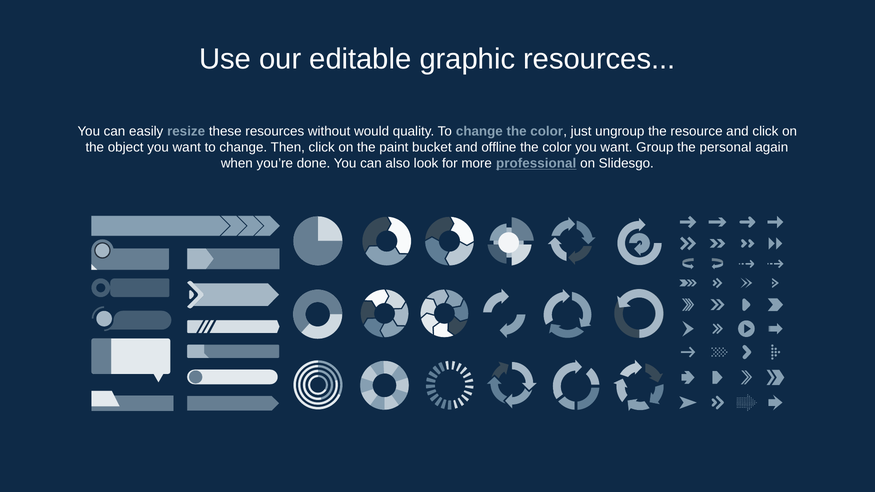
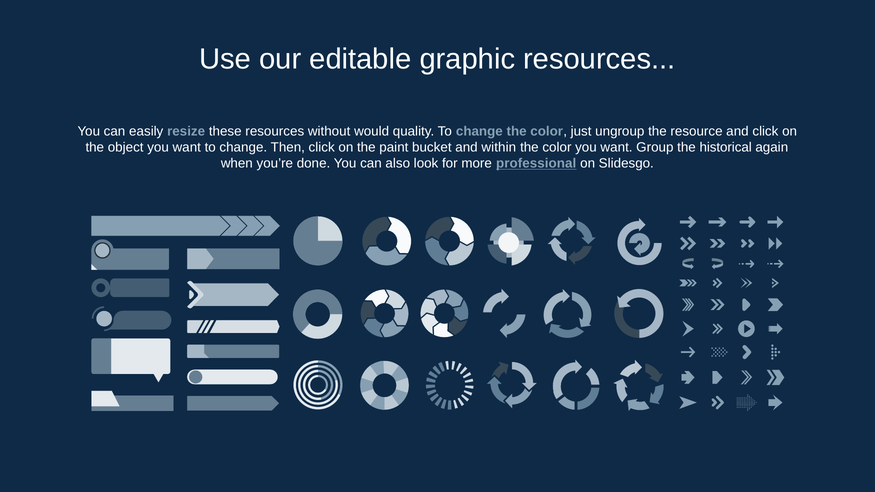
offline: offline -> within (499, 147)
personal: personal -> historical (726, 147)
